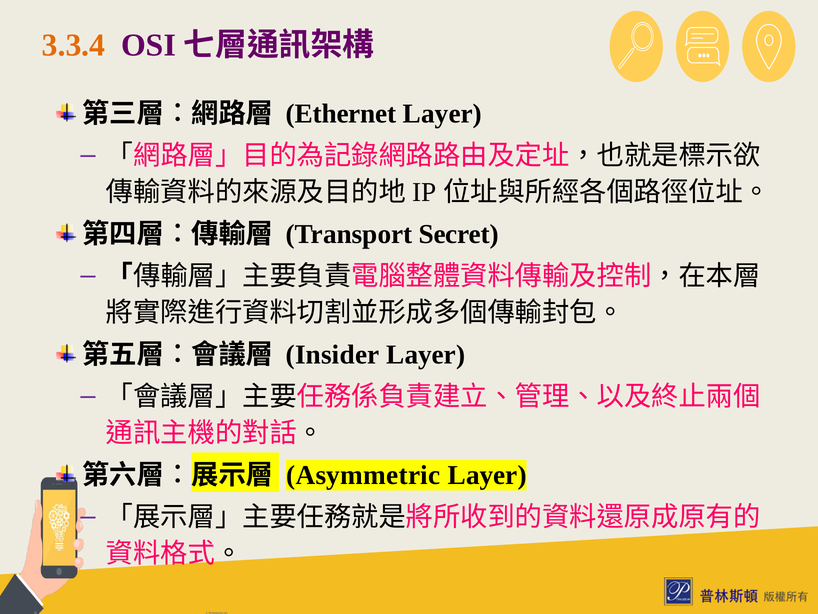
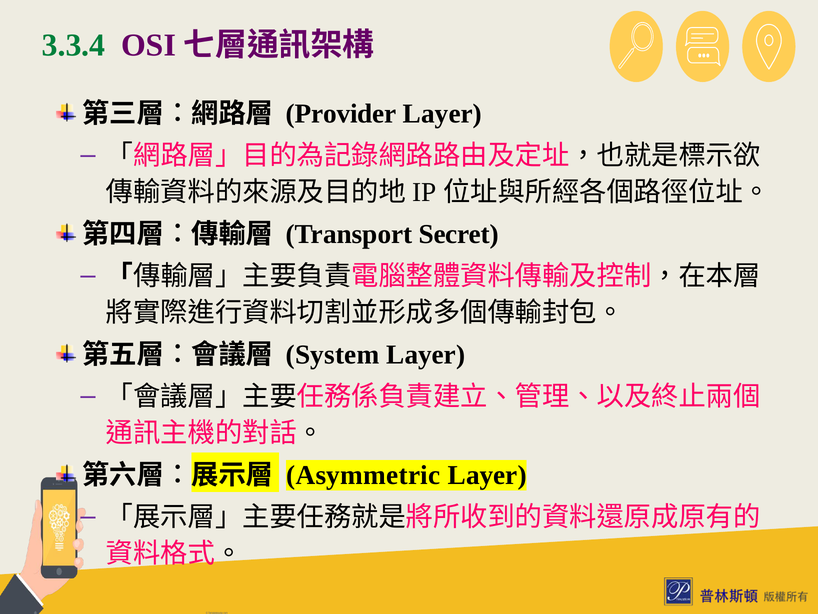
3.3.4 colour: orange -> green (74, 45)
Ethernet: Ethernet -> Provider (341, 114)
Insider: Insider -> System (333, 355)
